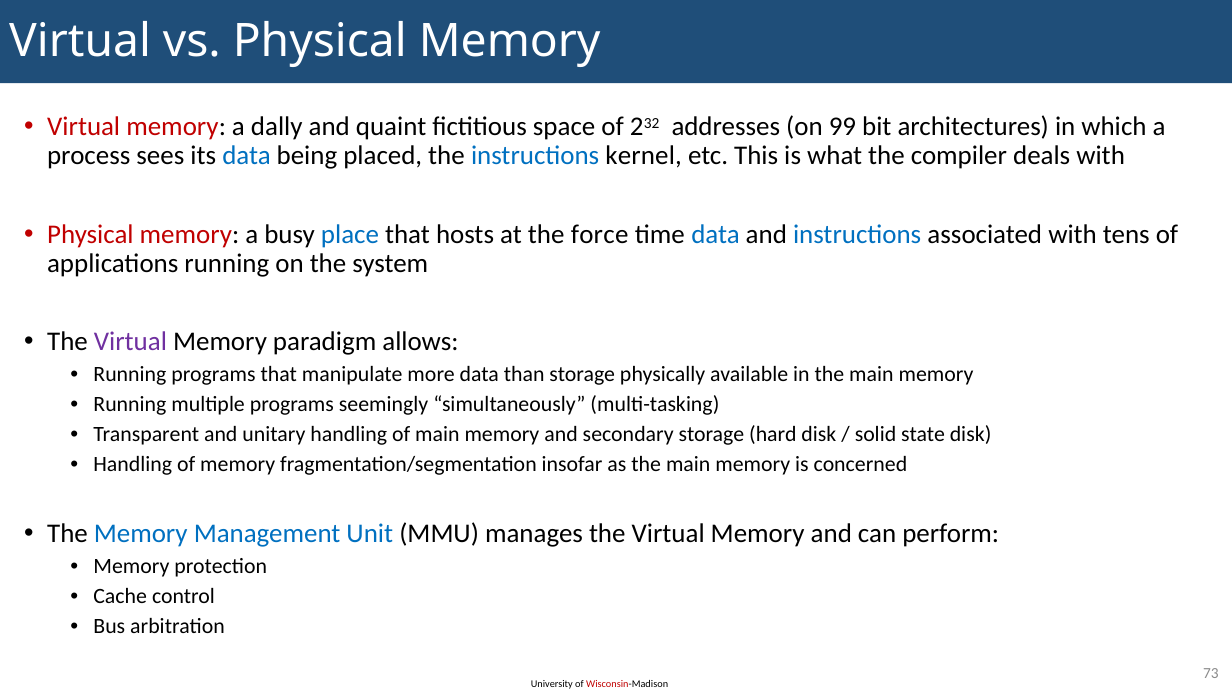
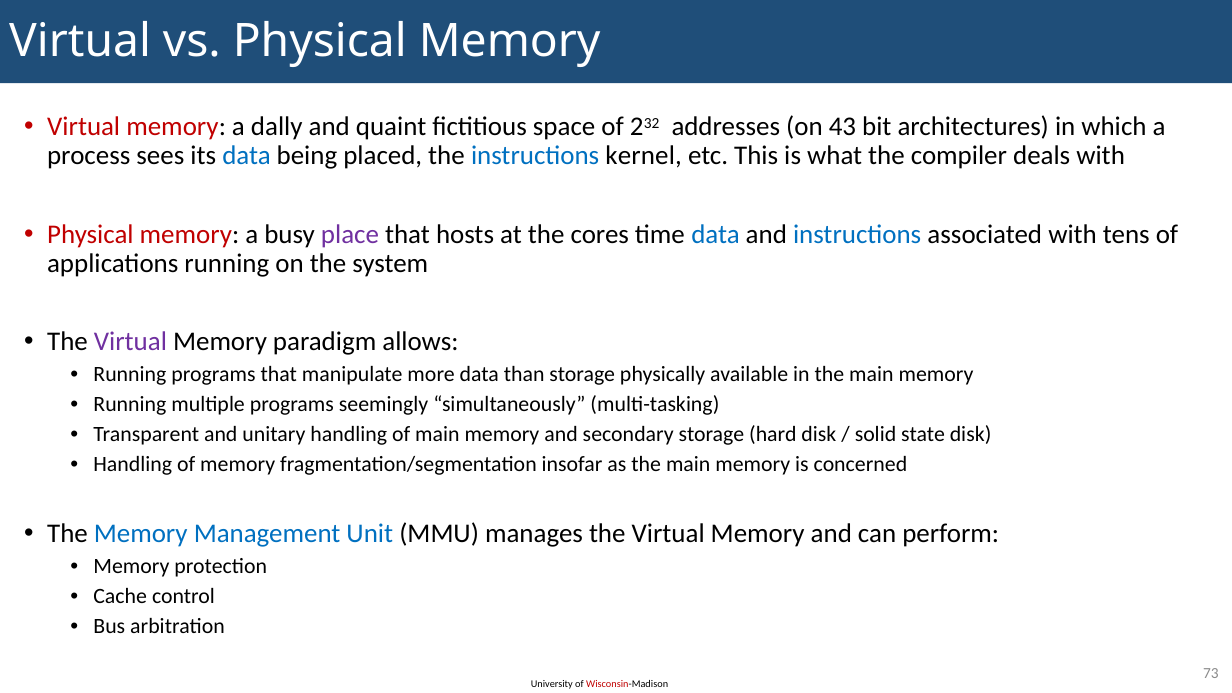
99: 99 -> 43 (842, 127)
place colour: blue -> purple (350, 234)
force: force -> cores (600, 234)
